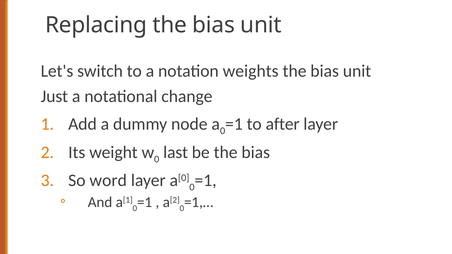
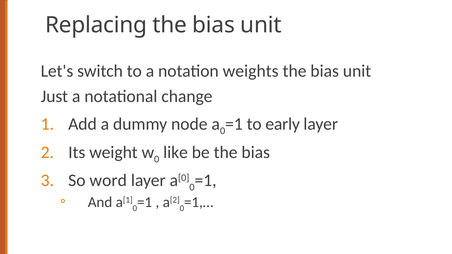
after: after -> early (283, 124)
last: last -> like (176, 152)
